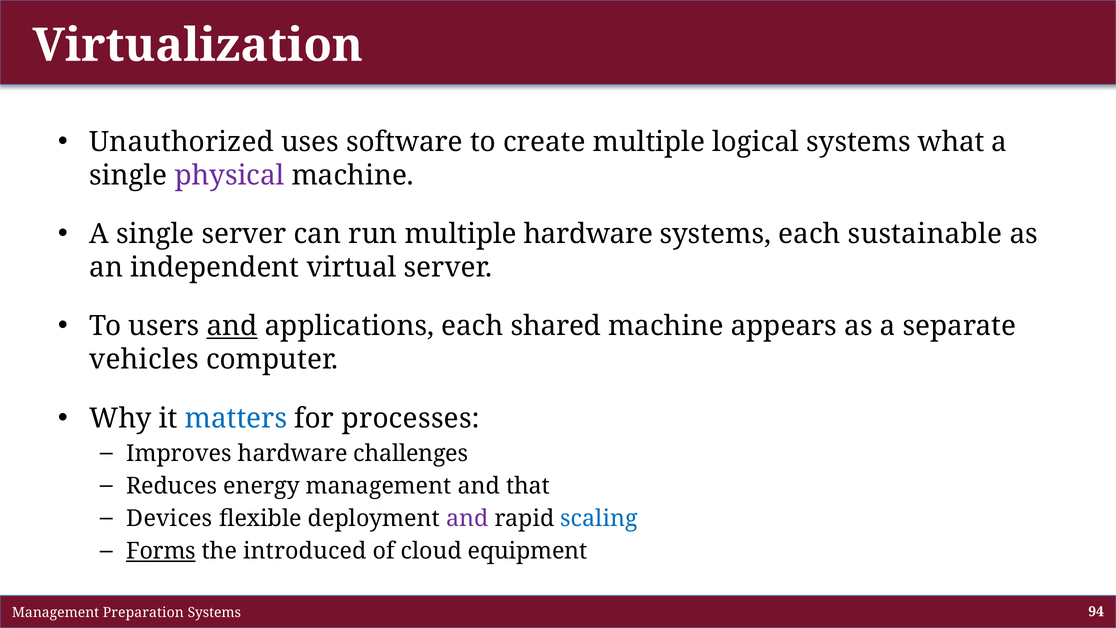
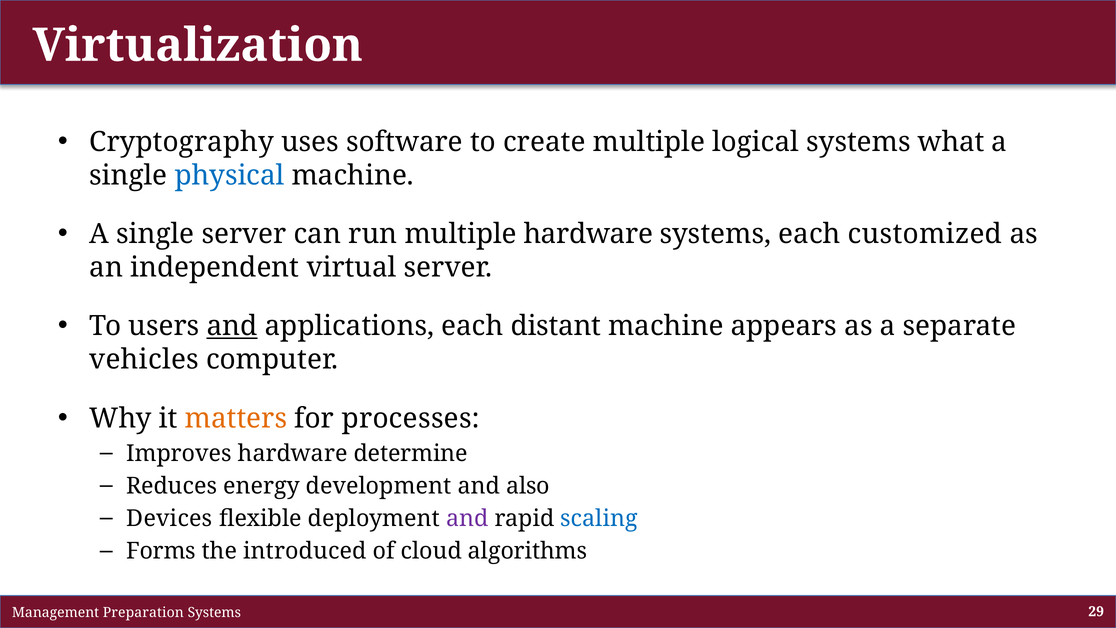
Unauthorized: Unauthorized -> Cryptography (182, 142)
physical colour: purple -> blue (230, 176)
sustainable: sustainable -> customized (925, 234)
shared: shared -> distant (556, 326)
matters colour: blue -> orange (236, 418)
challenges: challenges -> determine (411, 453)
energy management: management -> development (379, 486)
that: that -> also (528, 486)
Forms underline: present -> none (161, 551)
equipment: equipment -> algorithms (528, 551)
94: 94 -> 29 (1096, 612)
